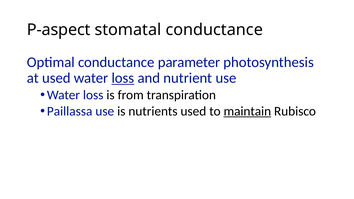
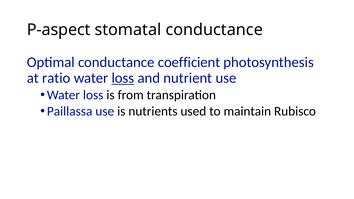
parameter: parameter -> coefficient (189, 62)
at used: used -> ratio (56, 78)
maintain underline: present -> none (247, 111)
